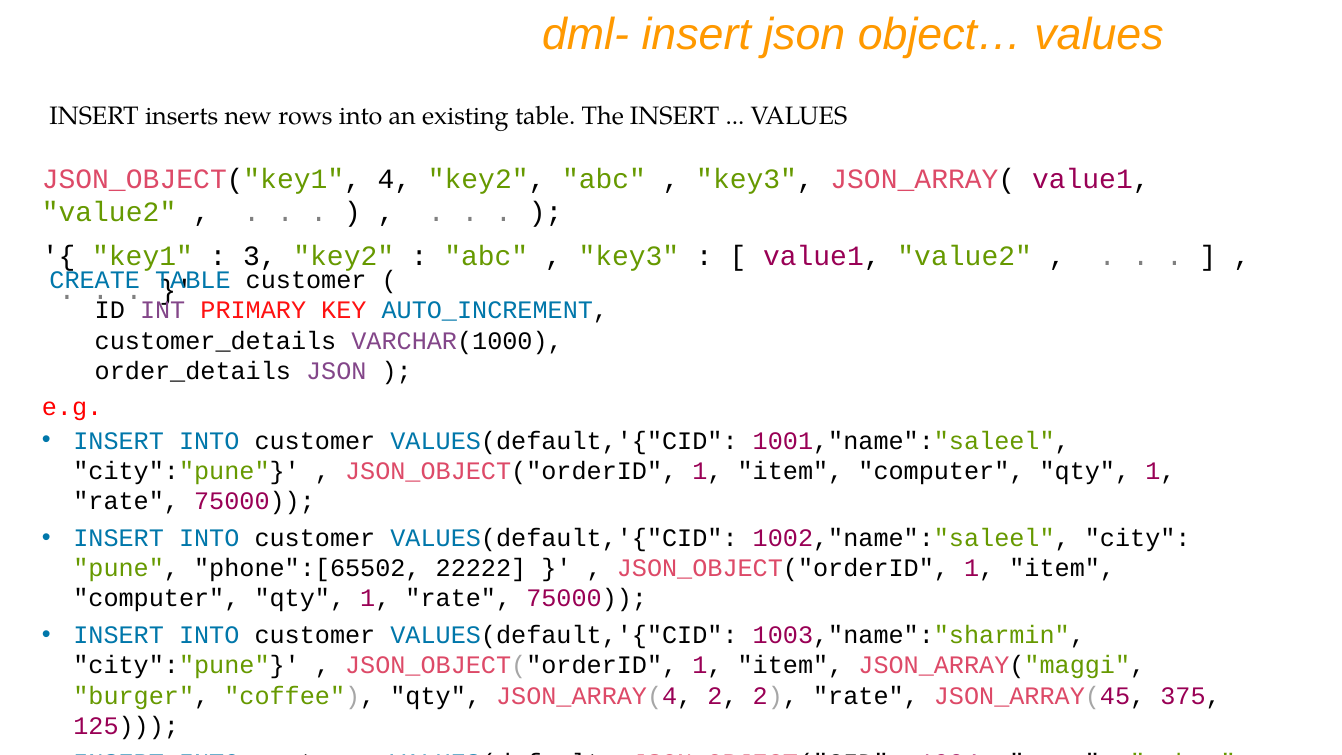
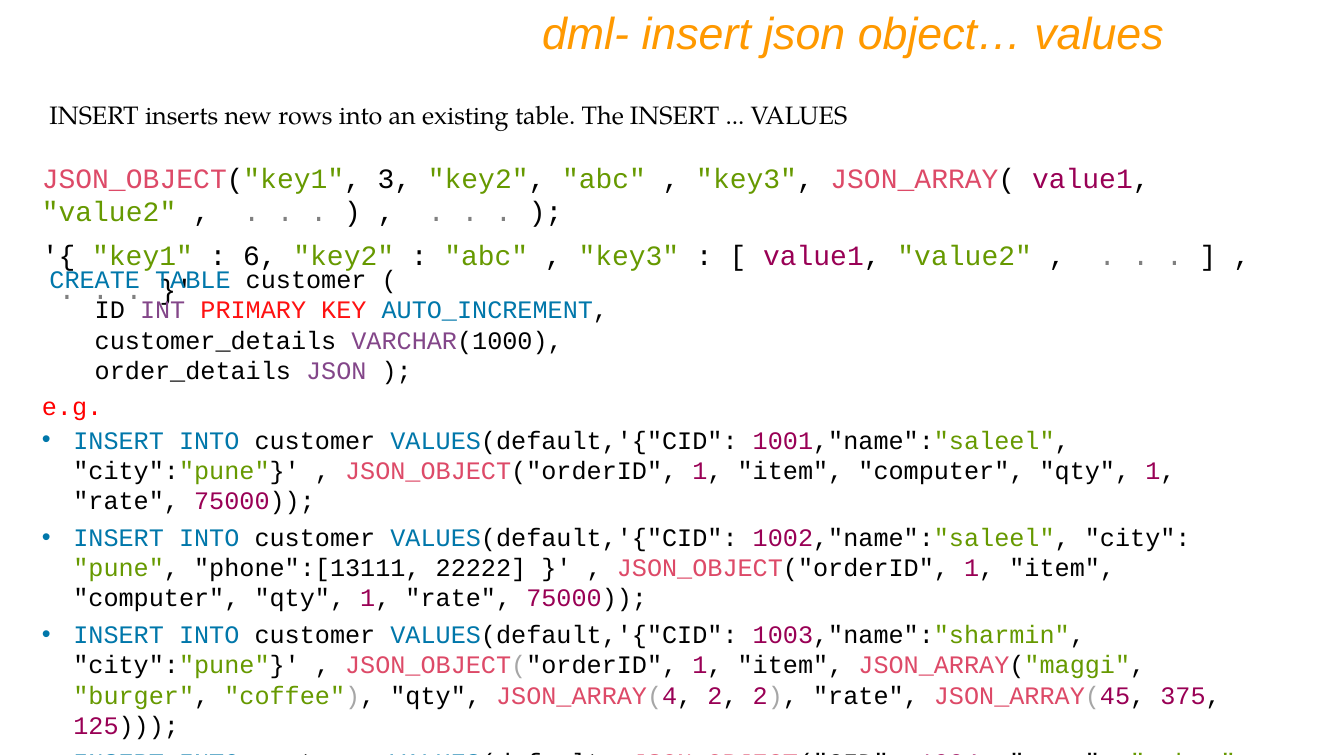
4: 4 -> 3 (394, 179)
3: 3 -> 6 (260, 256)
phone":[65502: phone":[65502 -> phone":[13111 (307, 568)
